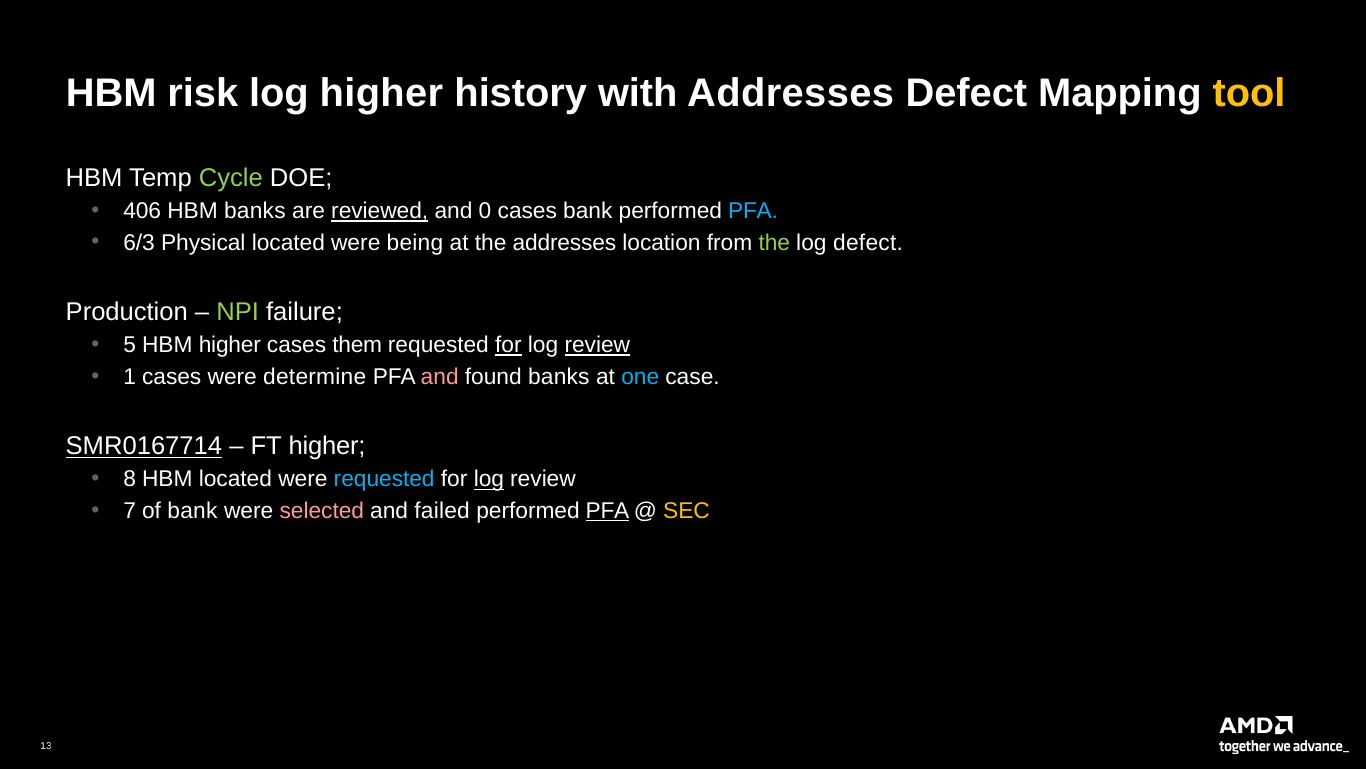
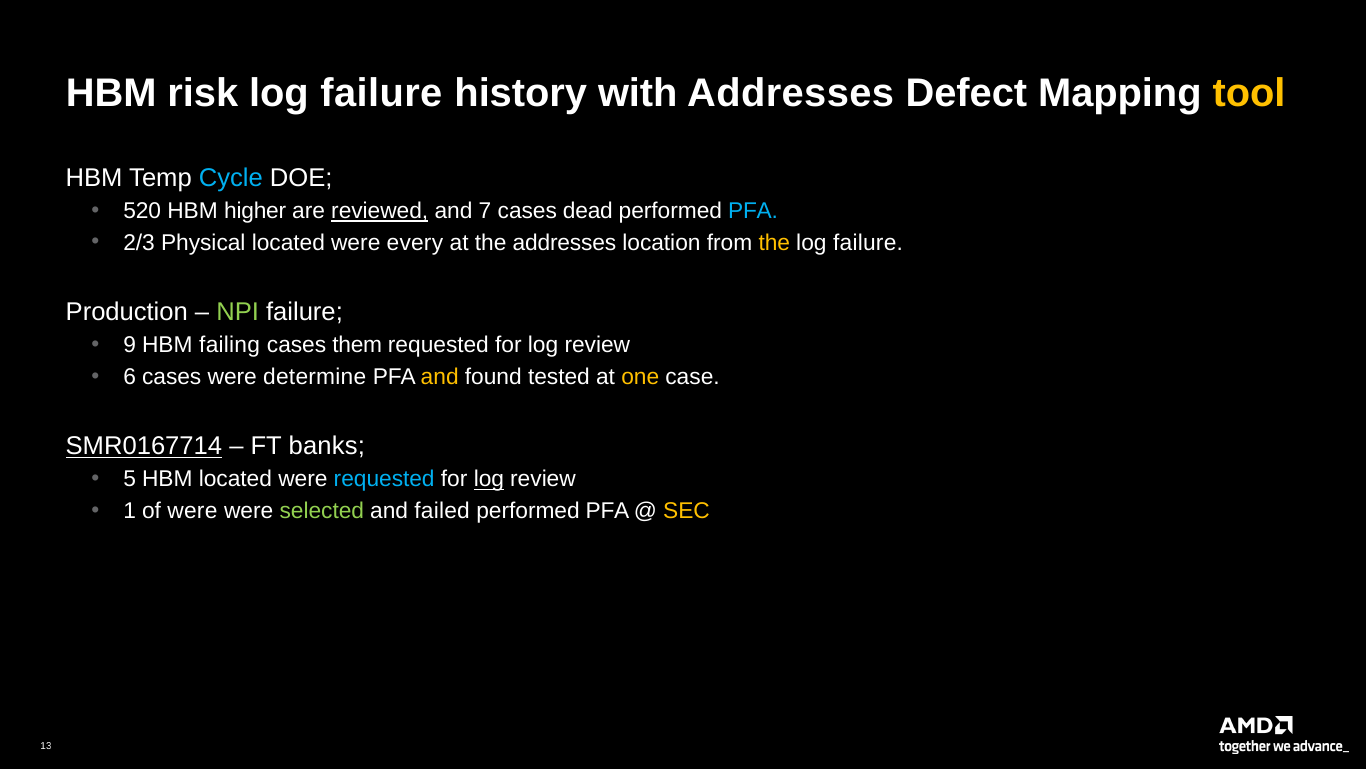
higher: higher -> failure (381, 93)
Cycle colour: light green -> light blue (231, 178)
406: 406 -> 520 (142, 211)
HBM banks: banks -> higher (255, 211)
0: 0 -> 7 (485, 211)
cases bank: bank -> dead (588, 211)
6/3: 6/3 -> 2/3 (139, 243)
being: being -> every (415, 243)
the colour: light green -> yellow (774, 243)
defect: defect -> failure (868, 243)
5: 5 -> 9 (130, 345)
HBM higher: higher -> failing (230, 345)
for underline: present -> none (508, 345)
review underline: present -> none (597, 345)
1: 1 -> 6 (130, 377)
and colour: pink -> yellow (440, 377)
found banks: banks -> tested (559, 377)
one colour: light blue -> yellow (640, 377)
FT higher: higher -> banks (327, 446)
8: 8 -> 5 (130, 479)
7: 7 -> 1 (130, 511)
of bank: bank -> were (192, 511)
selected colour: pink -> light green (322, 511)
PFA underline: present -> none (608, 511)
